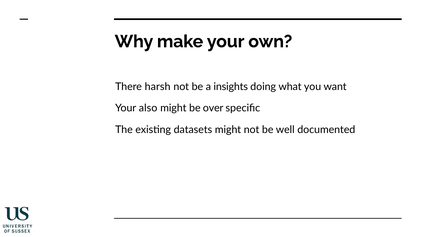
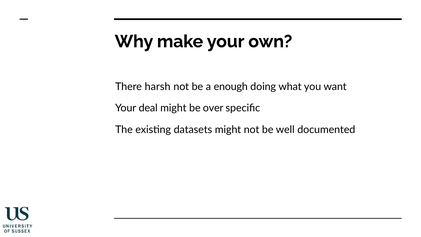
insights: insights -> enough (231, 86)
also: also -> deal (148, 108)
